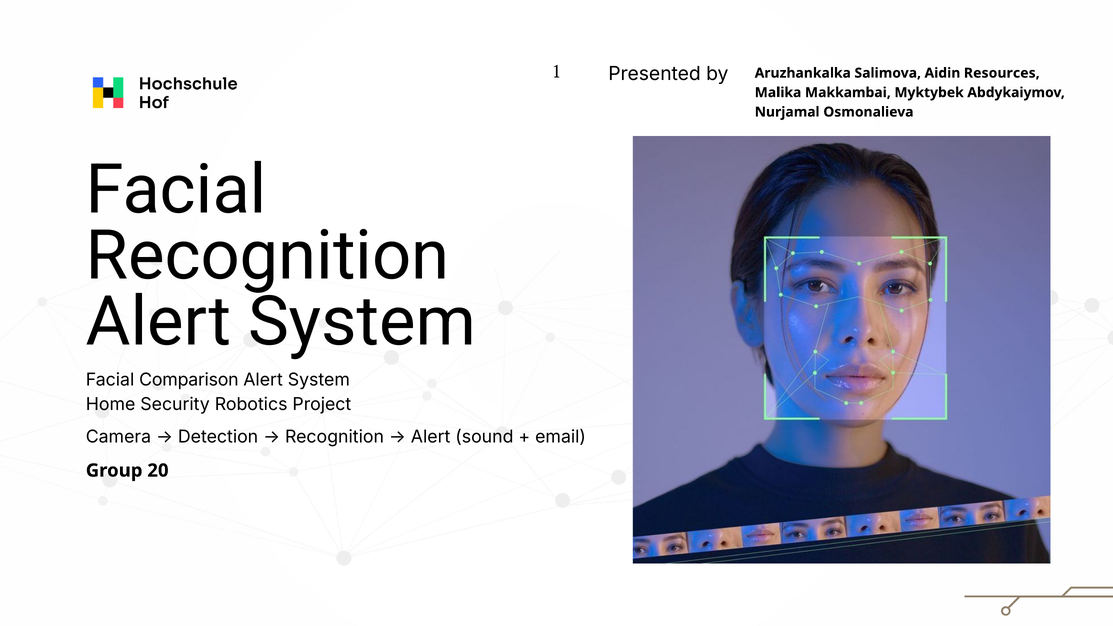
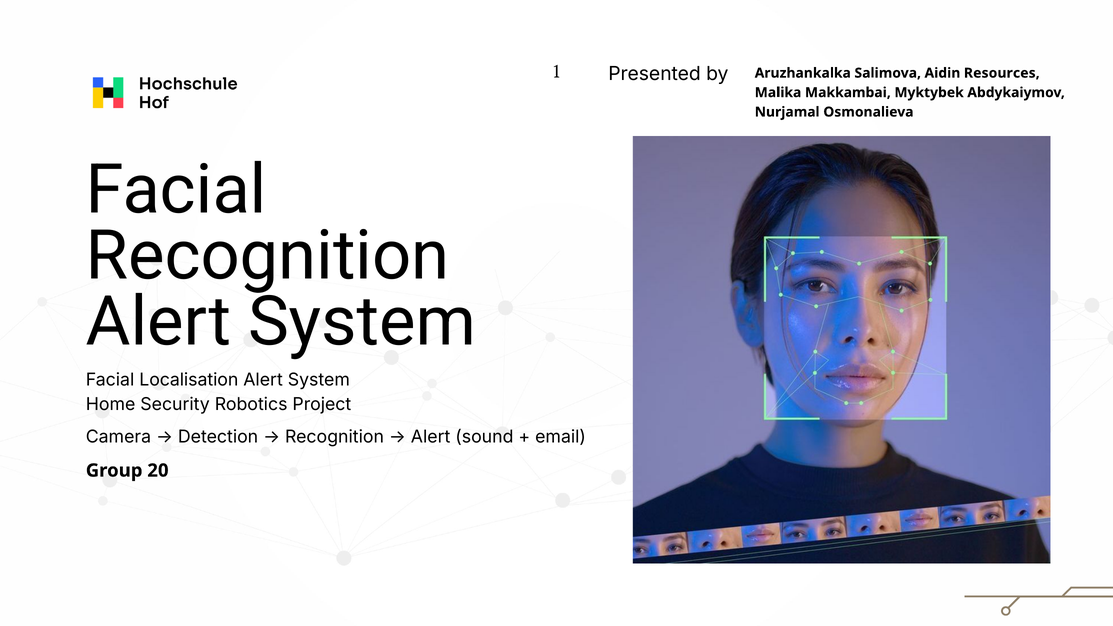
Comparison: Comparison -> Localisation (189, 380)
